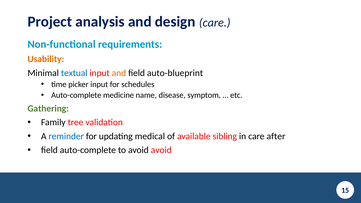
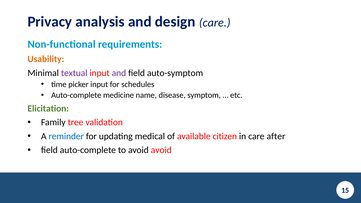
Project: Project -> Privacy (50, 22)
textual colour: blue -> purple (74, 73)
and colour: orange -> purple (119, 73)
auto-blueprint: auto-blueprint -> auto-symptom (175, 73)
Gathering: Gathering -> Elicitation (48, 108)
sibling: sibling -> citizen (225, 136)
